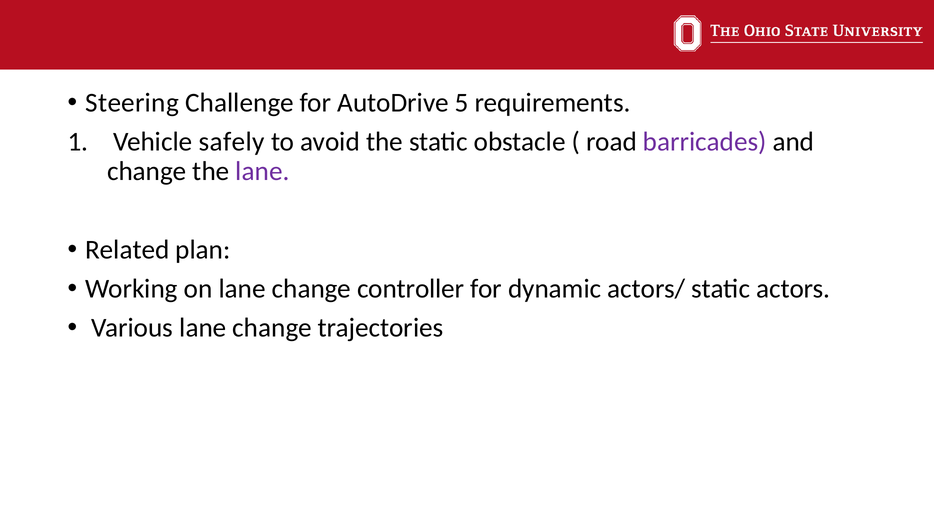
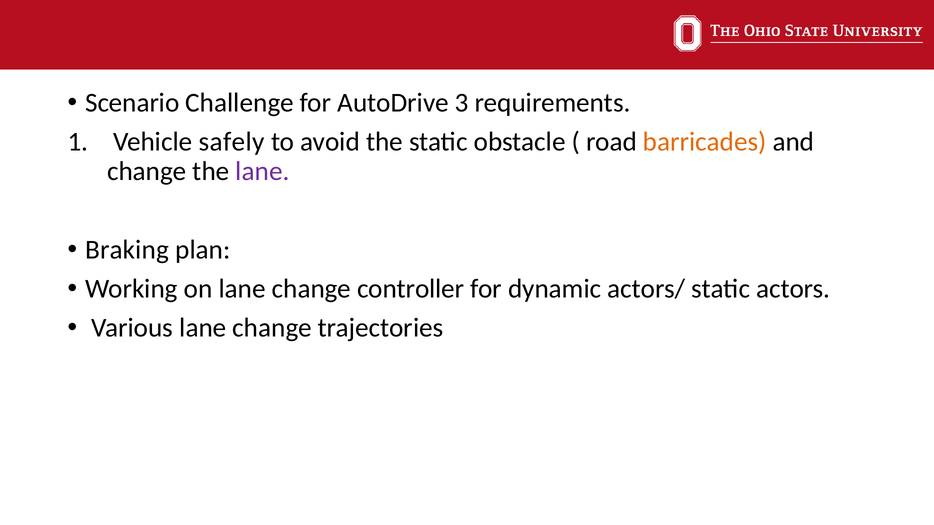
Steering: Steering -> Scenario (132, 103)
5: 5 -> 3 (462, 103)
barricades colour: purple -> orange (705, 142)
Related: Related -> Braking (127, 250)
